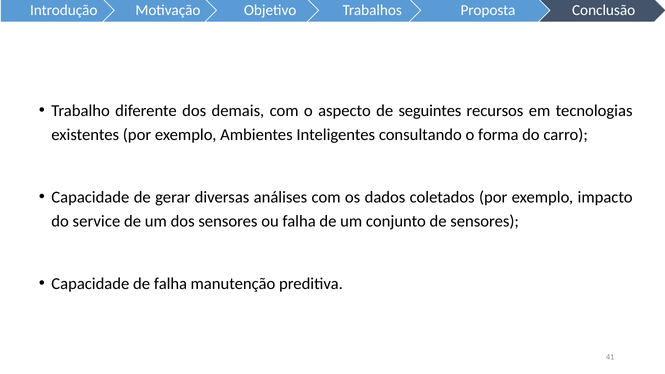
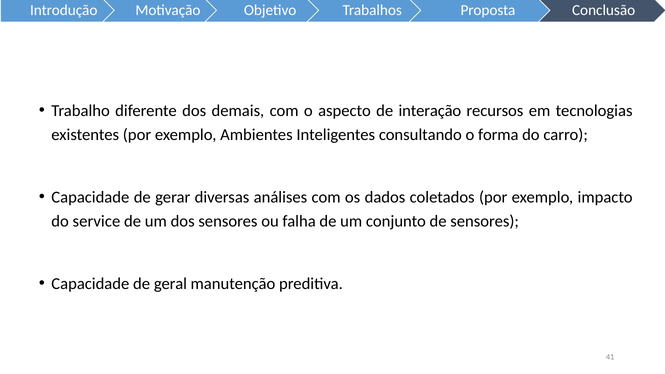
seguintes: seguintes -> interação (430, 111)
de falha: falha -> geral (170, 284)
